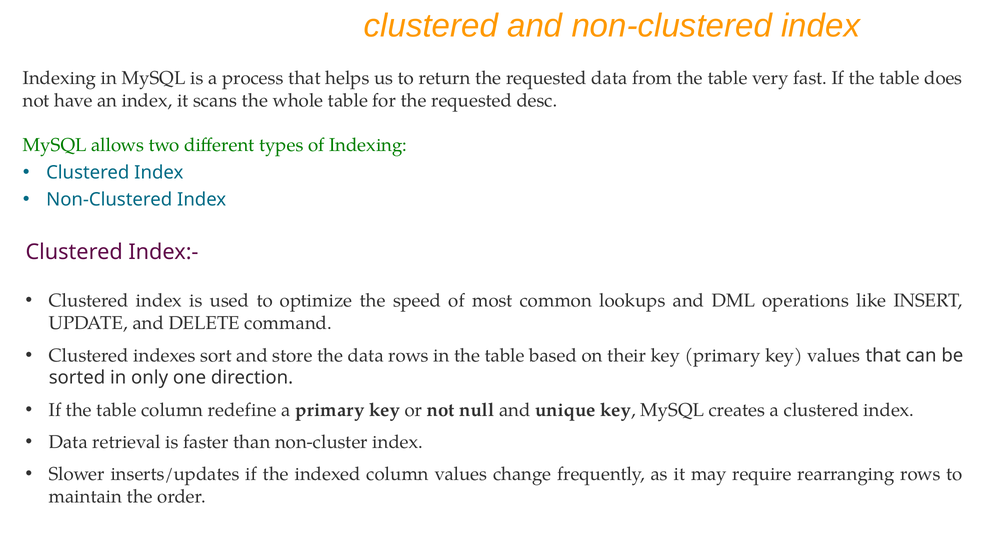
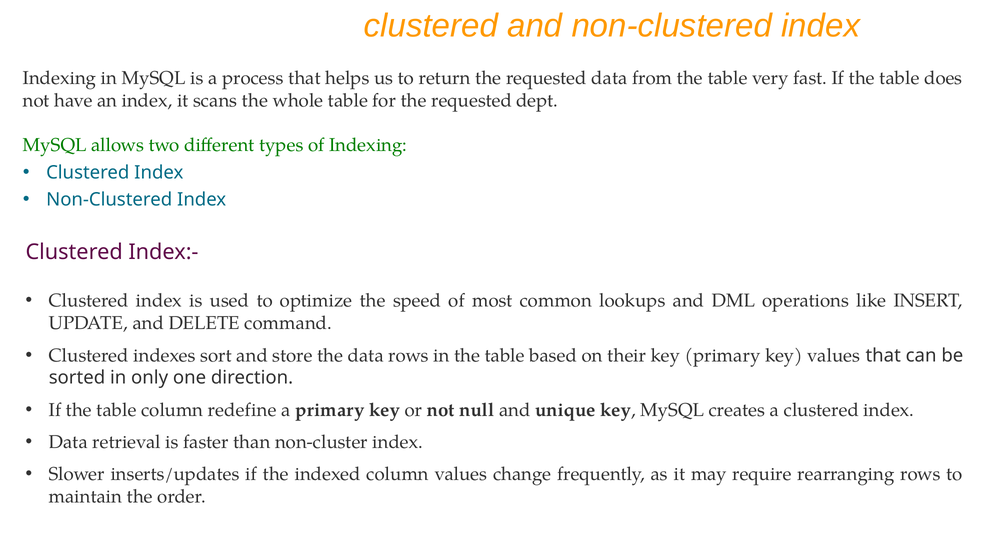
desc: desc -> dept (537, 101)
